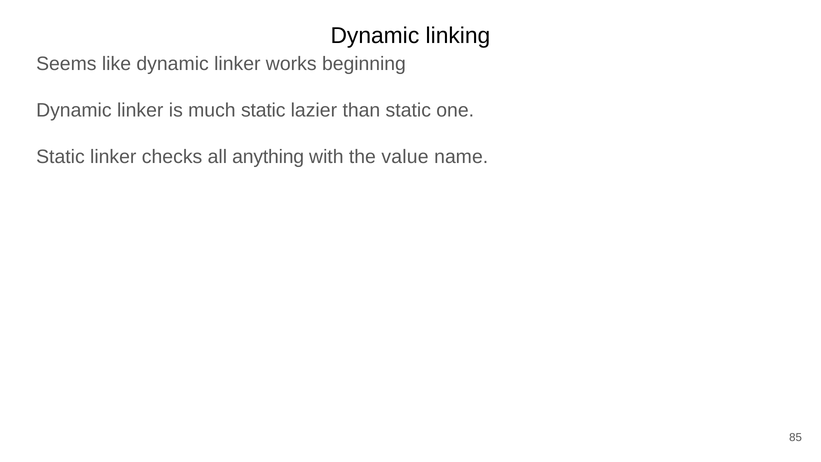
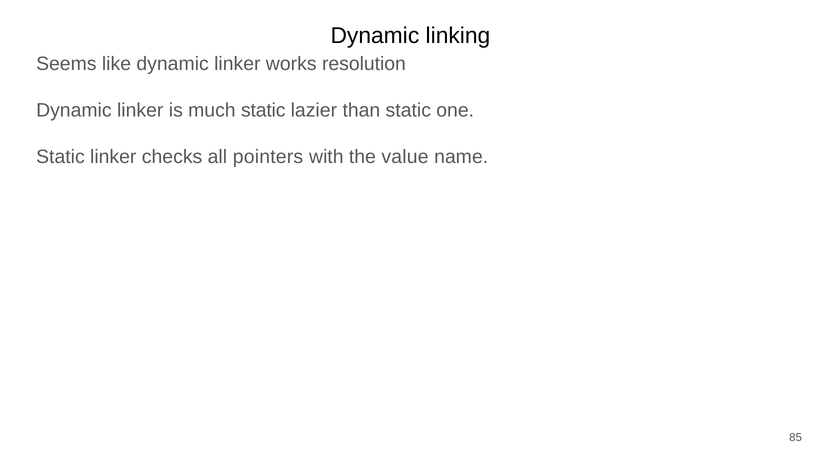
beginning: beginning -> resolution (364, 64)
anything: anything -> pointers (268, 157)
